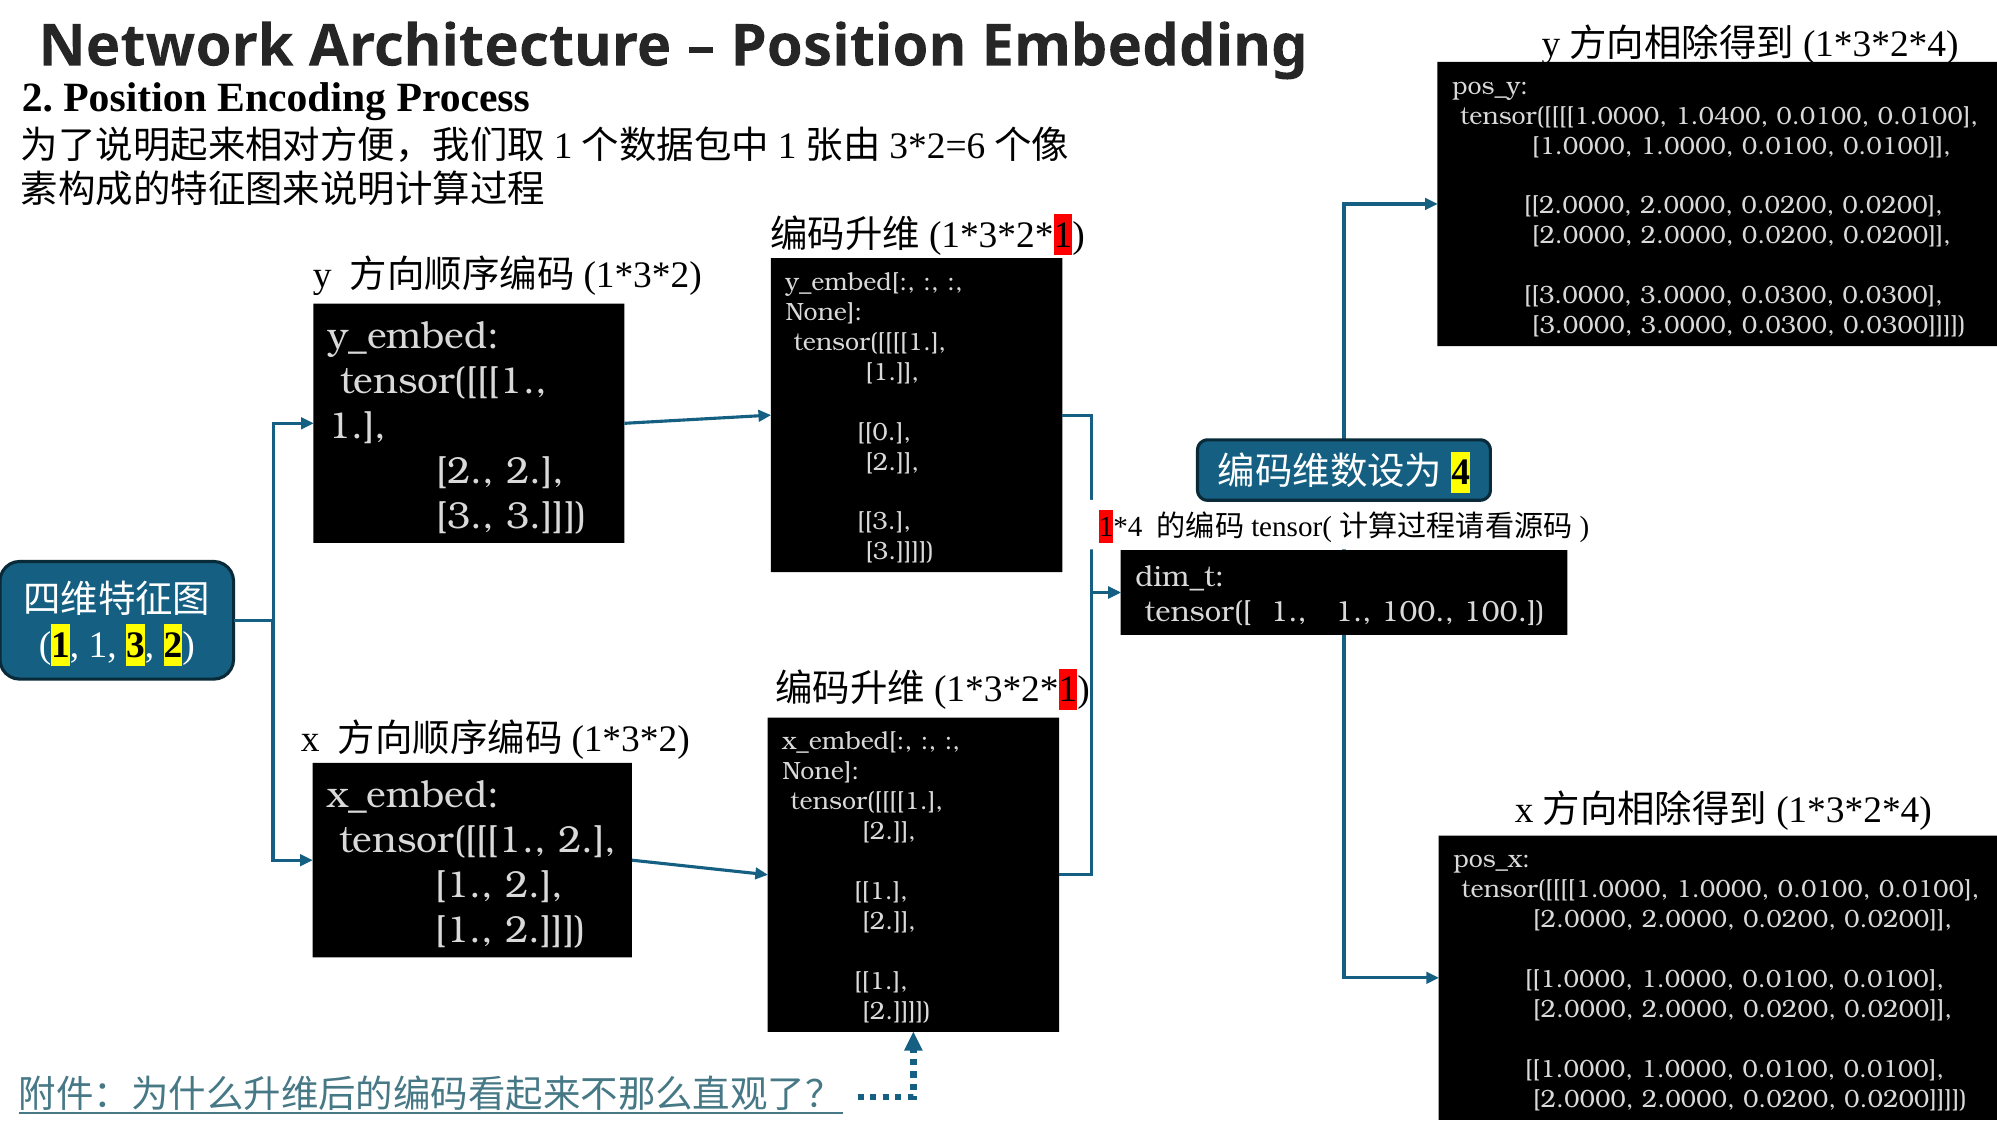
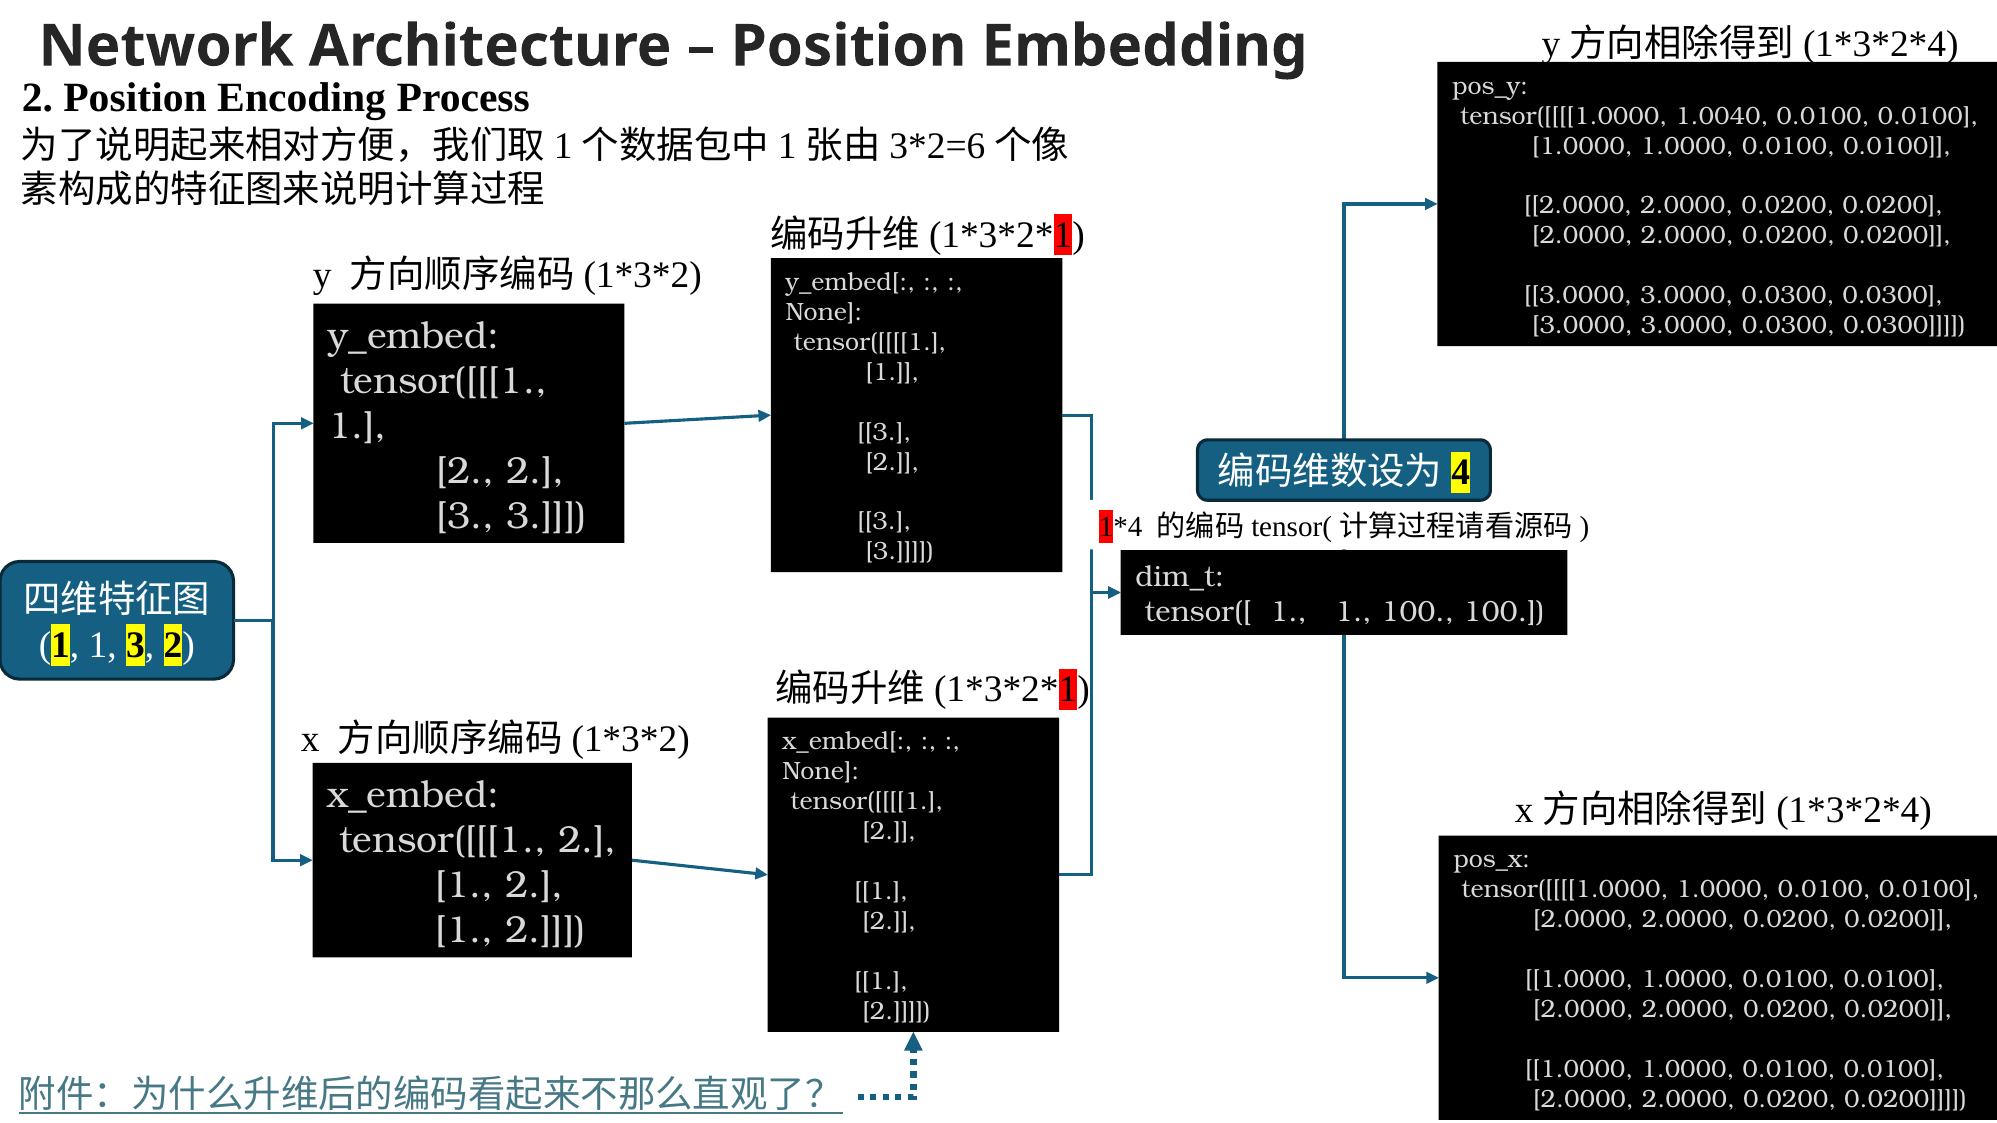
1.0400: 1.0400 -> 1.0040 (1722, 116)
0: 0 -> 3 (884, 432)
